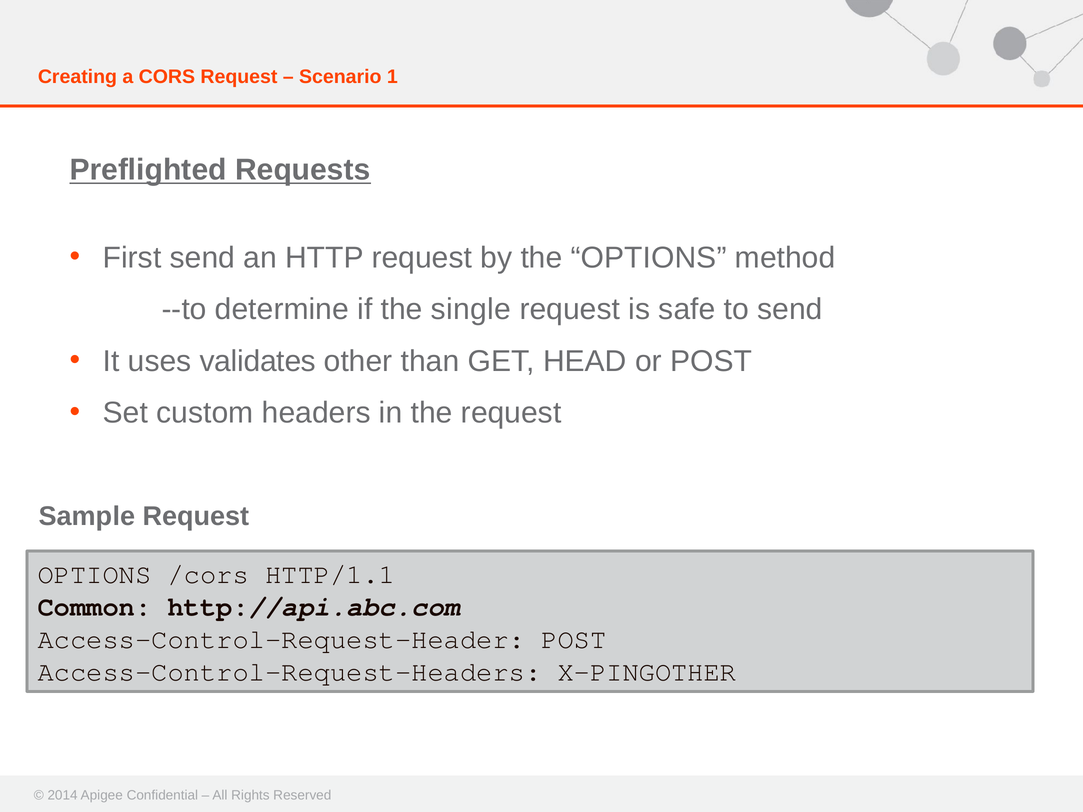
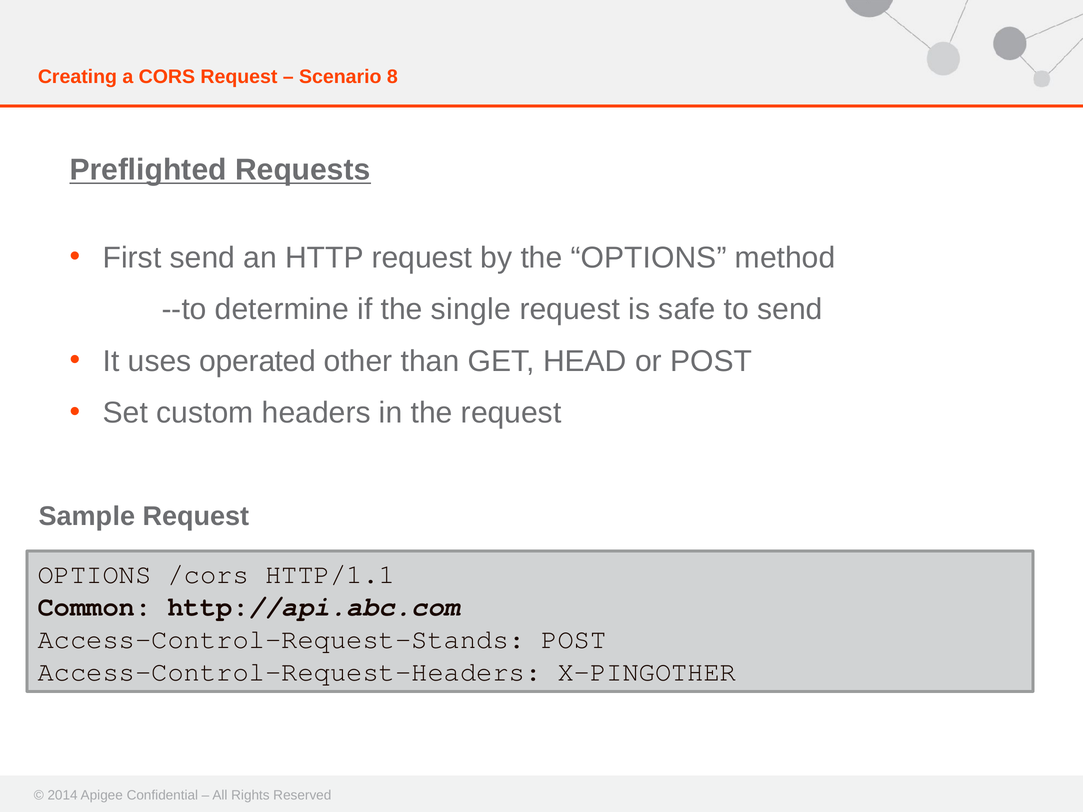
1: 1 -> 8 (392, 77)
validates: validates -> operated (258, 361)
Access-Control-Request-Header: Access-Control-Request-Header -> Access-Control-Request-Stands (281, 639)
